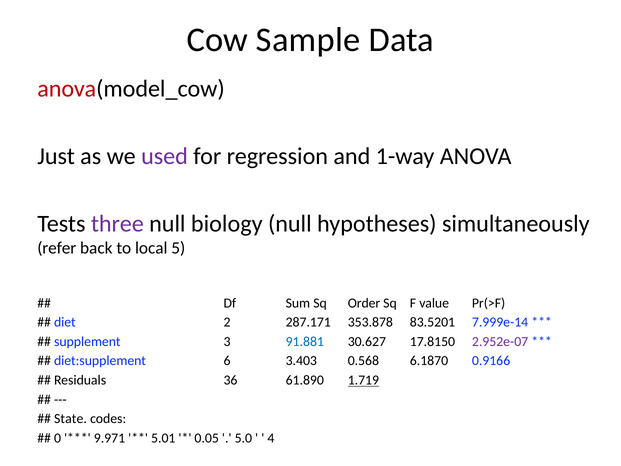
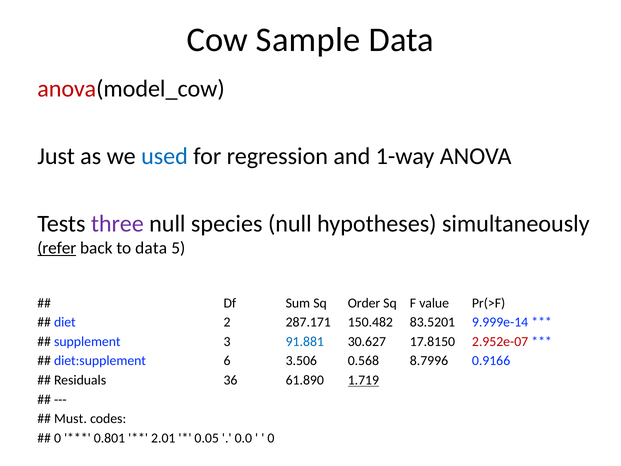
used colour: purple -> blue (165, 156)
biology: biology -> species (227, 224)
refer underline: none -> present (57, 248)
to local: local -> data (151, 248)
353.878: 353.878 -> 150.482 (370, 322)
7.999e-14: 7.999e-14 -> 9.999e-14 (500, 322)
2.952e-07 colour: purple -> red (500, 341)
3.403: 3.403 -> 3.506 (301, 361)
6.1870: 6.1870 -> 8.7996 (429, 361)
State: State -> Must (70, 419)
9.971: 9.971 -> 0.801 (109, 438)
5.01: 5.01 -> 2.01 (163, 438)
5.0: 5.0 -> 0.0 (243, 438)
4: 4 -> 0 (271, 438)
